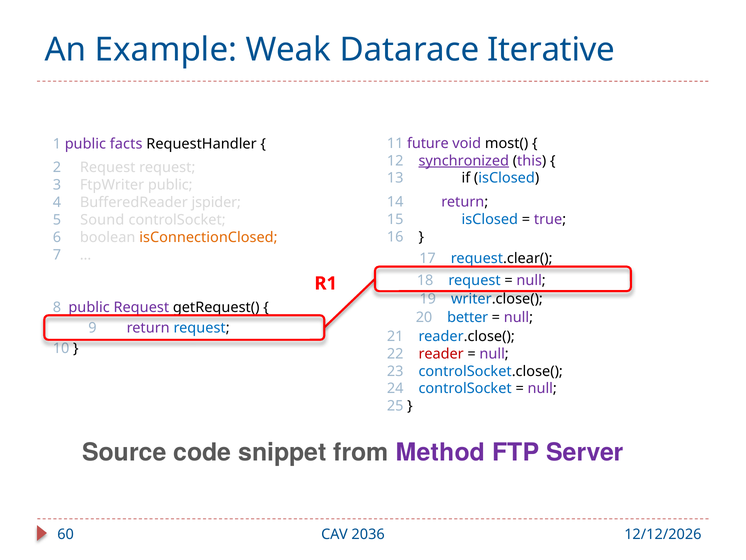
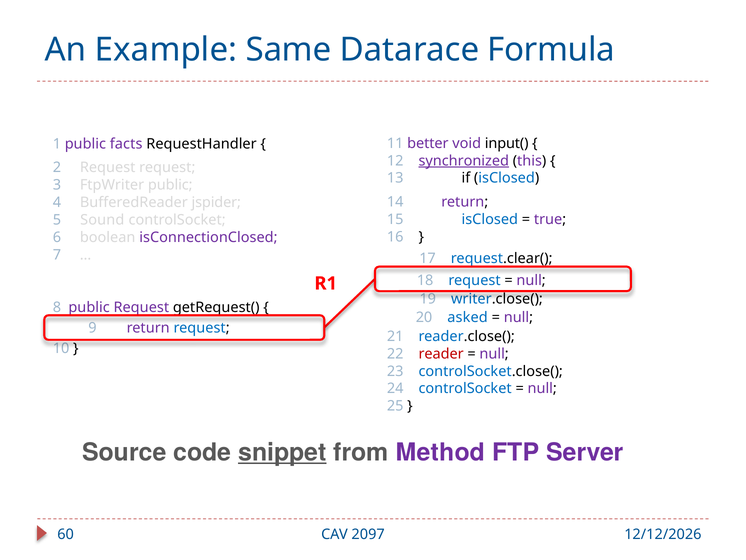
Weak: Weak -> Same (288, 50)
Iterative: Iterative -> Formula (551, 50)
future: future -> better (428, 143)
most(: most( -> input( (507, 143)
isConnectionClosed colour: orange -> purple (208, 237)
better: better -> asked (468, 317)
snippet underline: none -> present (282, 452)
2036: 2036 -> 2097 (368, 534)
